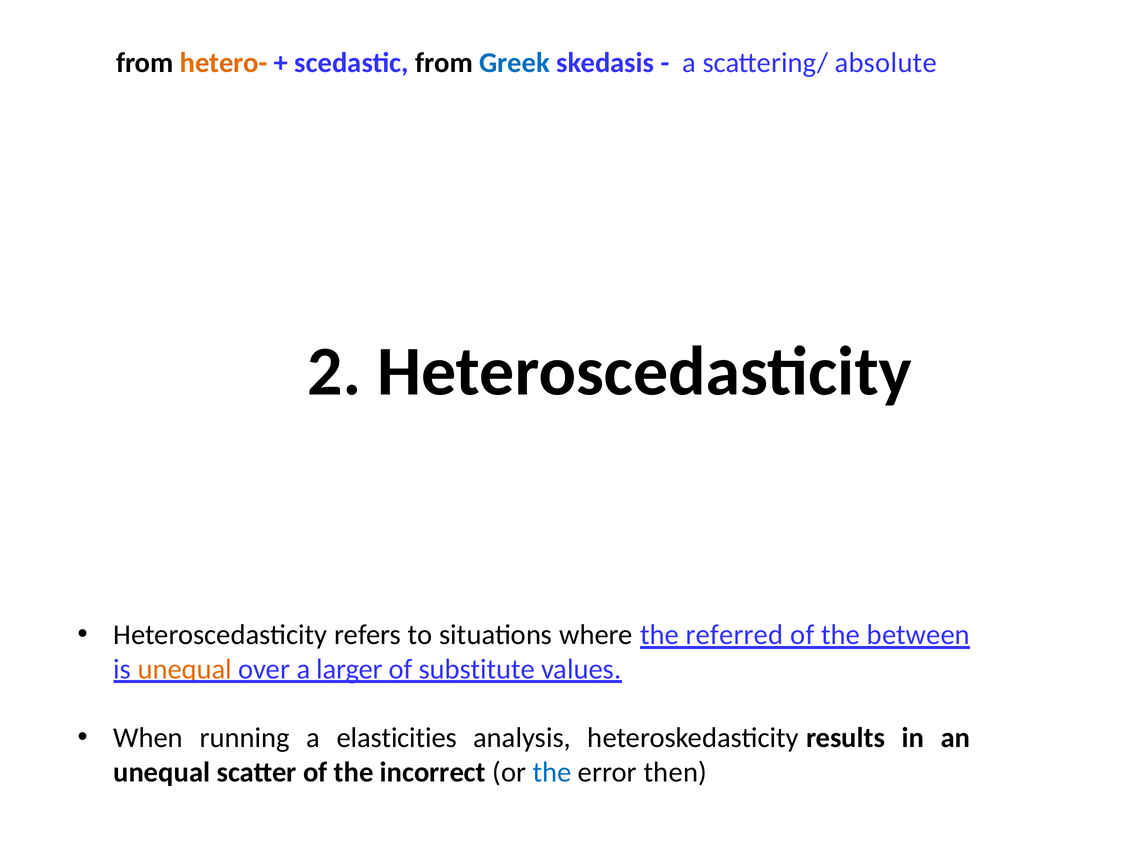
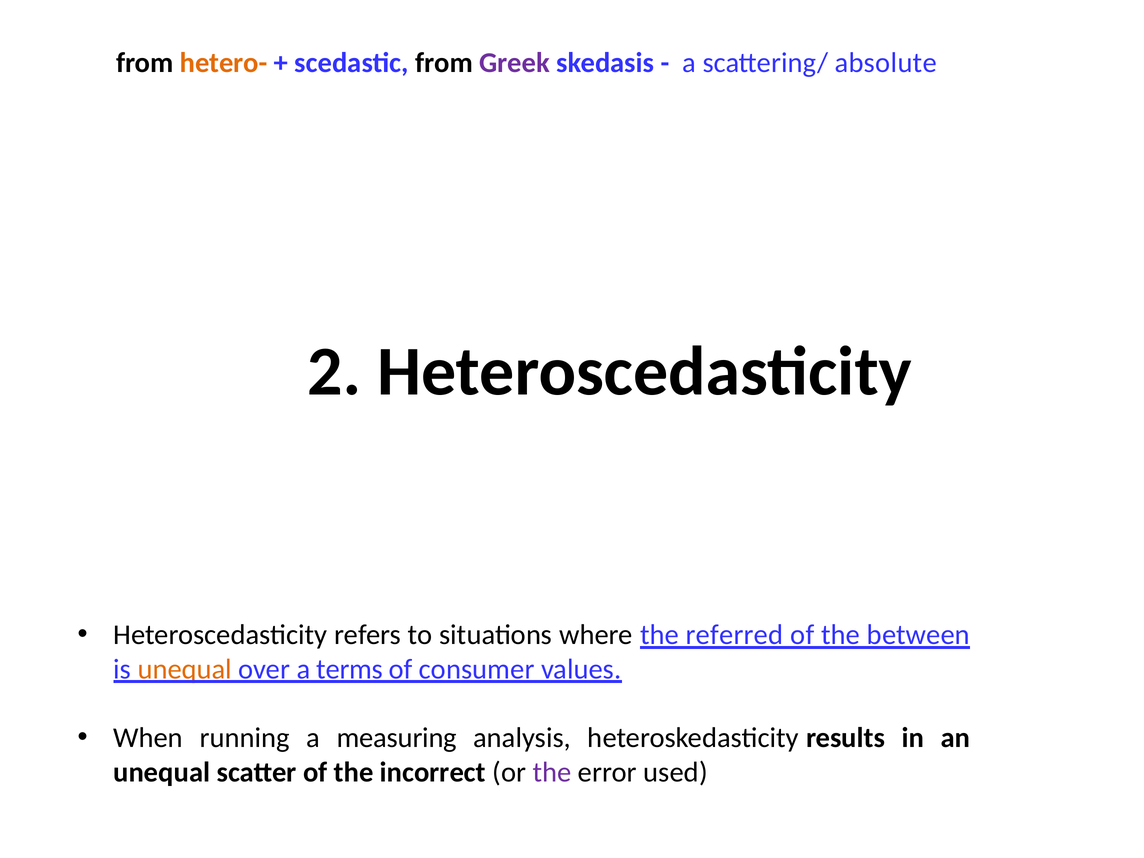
Greek colour: blue -> purple (515, 63)
larger: larger -> terms (350, 669)
substitute: substitute -> consumer (477, 669)
elasticities: elasticities -> measuring (397, 738)
the colour: blue -> purple (552, 772)
then: then -> used (675, 772)
